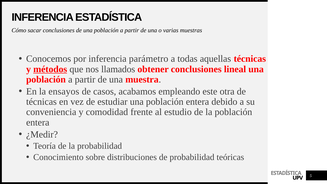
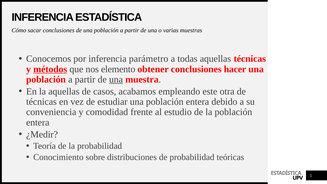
llamados: llamados -> elemento (118, 69)
lineal: lineal -> hacer (235, 69)
una underline: none -> present (116, 79)
la ensayos: ensayos -> aquellas (64, 91)
